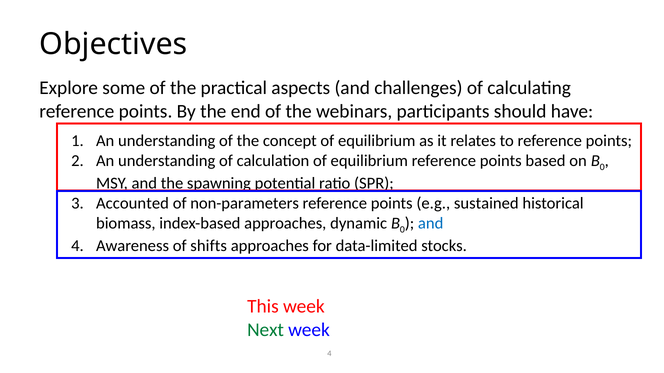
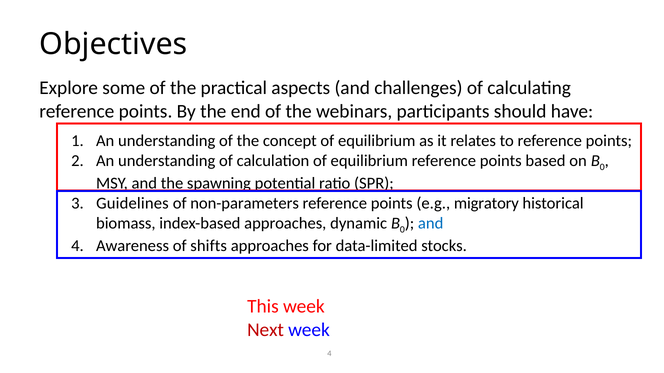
Accounted: Accounted -> Guidelines (132, 204)
sustained: sustained -> migratory (486, 204)
Next colour: green -> red (266, 330)
